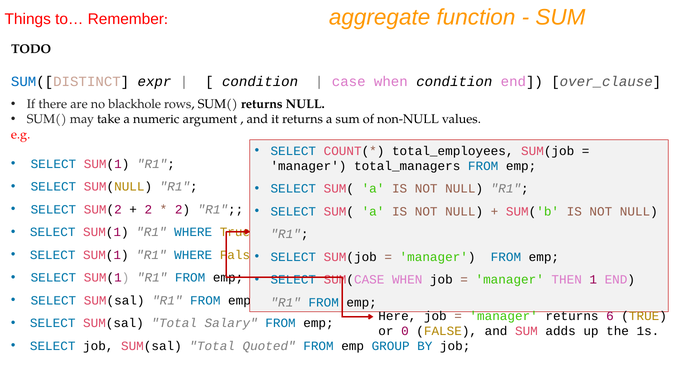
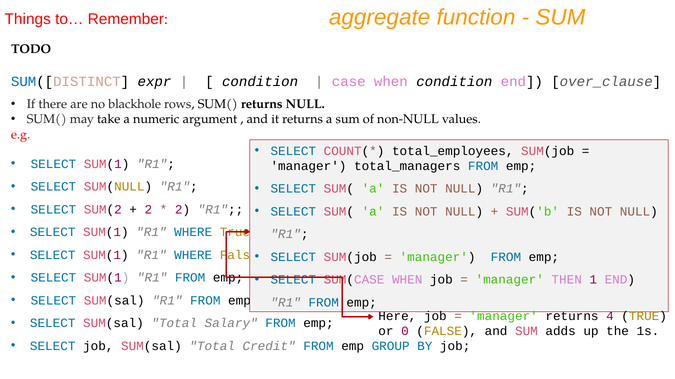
6: 6 -> 4 (610, 316)
Quoted: Quoted -> Credit (269, 346)
